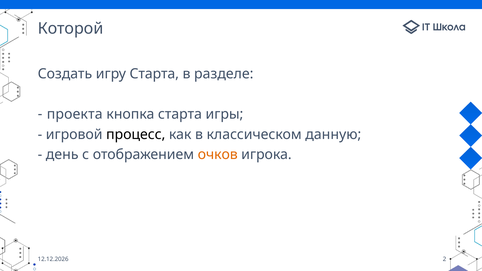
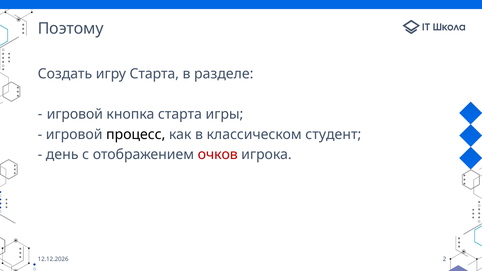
Которой: Которой -> Поэтому (71, 28)
проекта: проекта -> игровой (75, 114)
данную: данную -> студент (333, 135)
очков colour: orange -> red (218, 155)
